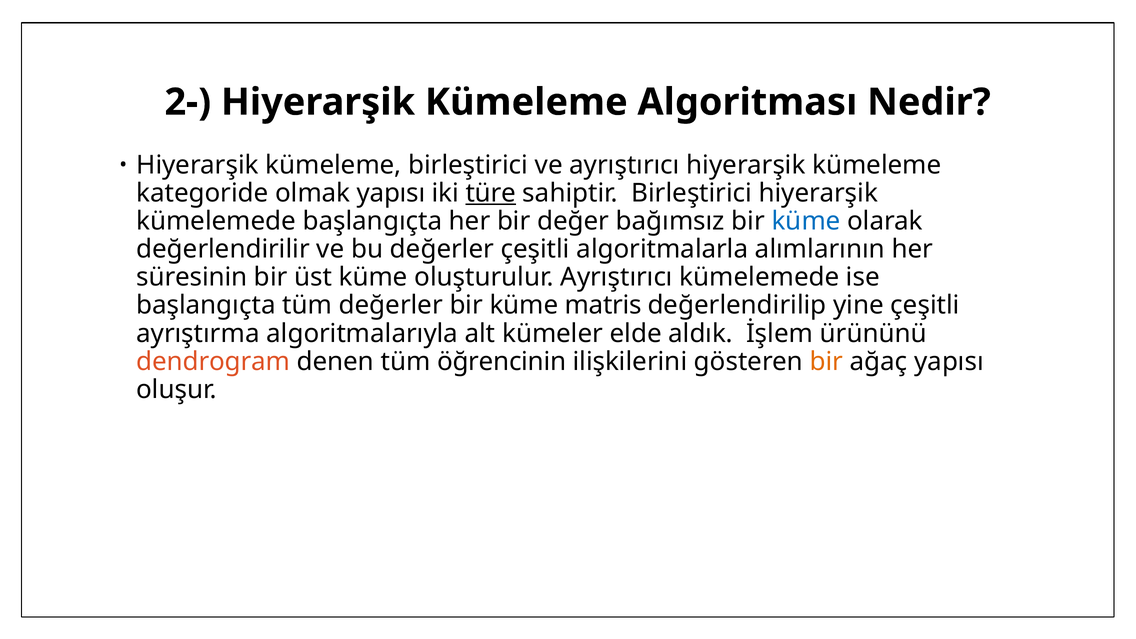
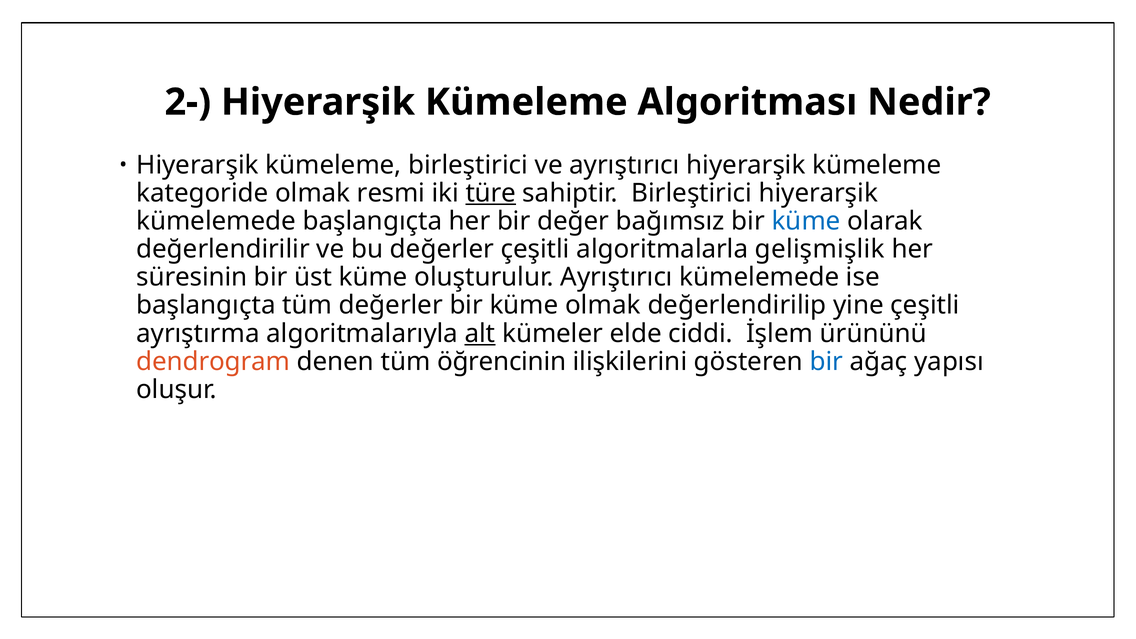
olmak yapısı: yapısı -> resmi (391, 193)
alımlarının: alımlarının -> gelişmişlik (820, 249)
küme matris: matris -> olmak (603, 305)
alt underline: none -> present (480, 333)
aldık: aldık -> ciddi (701, 333)
bir colour: orange -> blue (827, 362)
